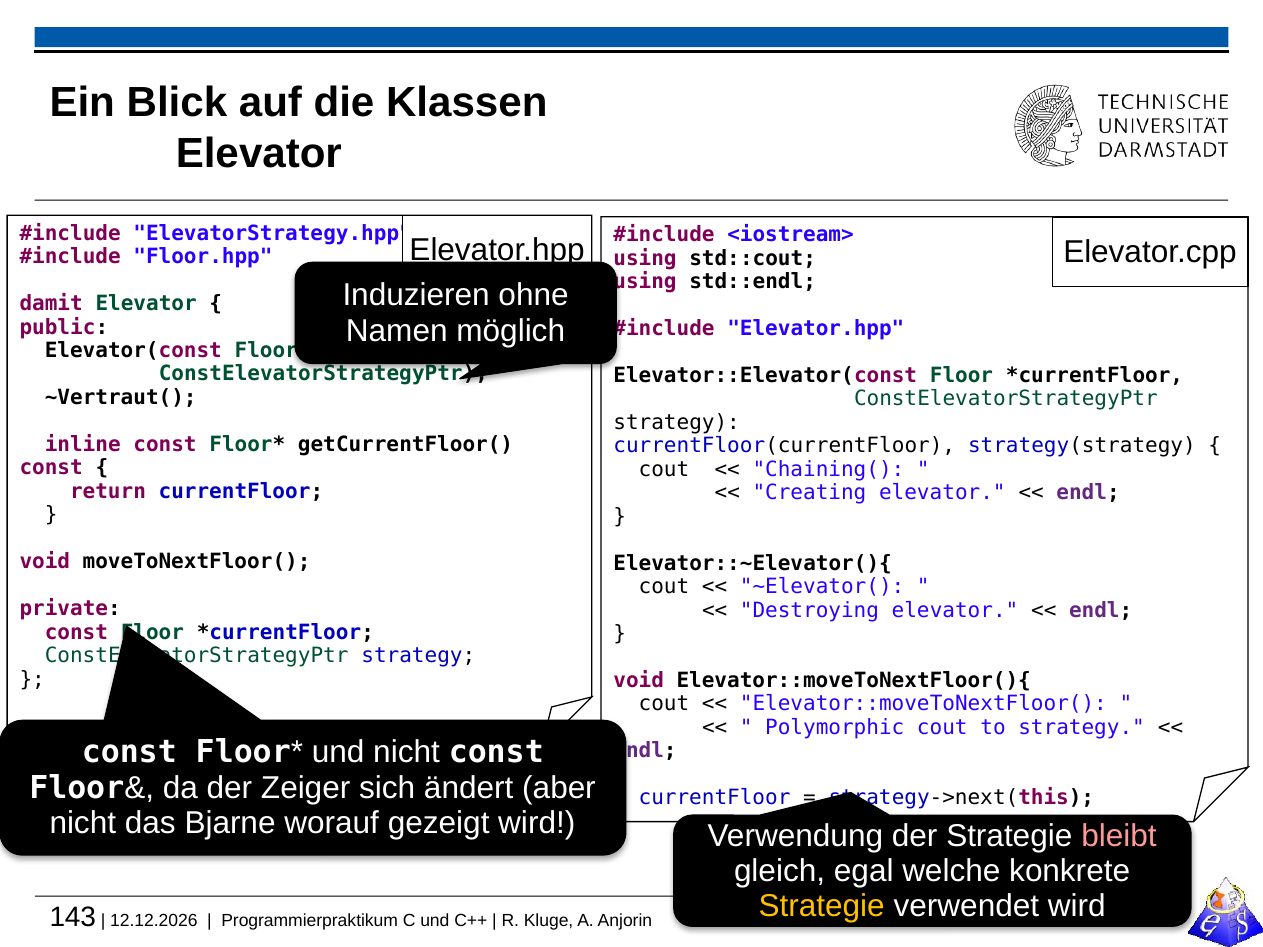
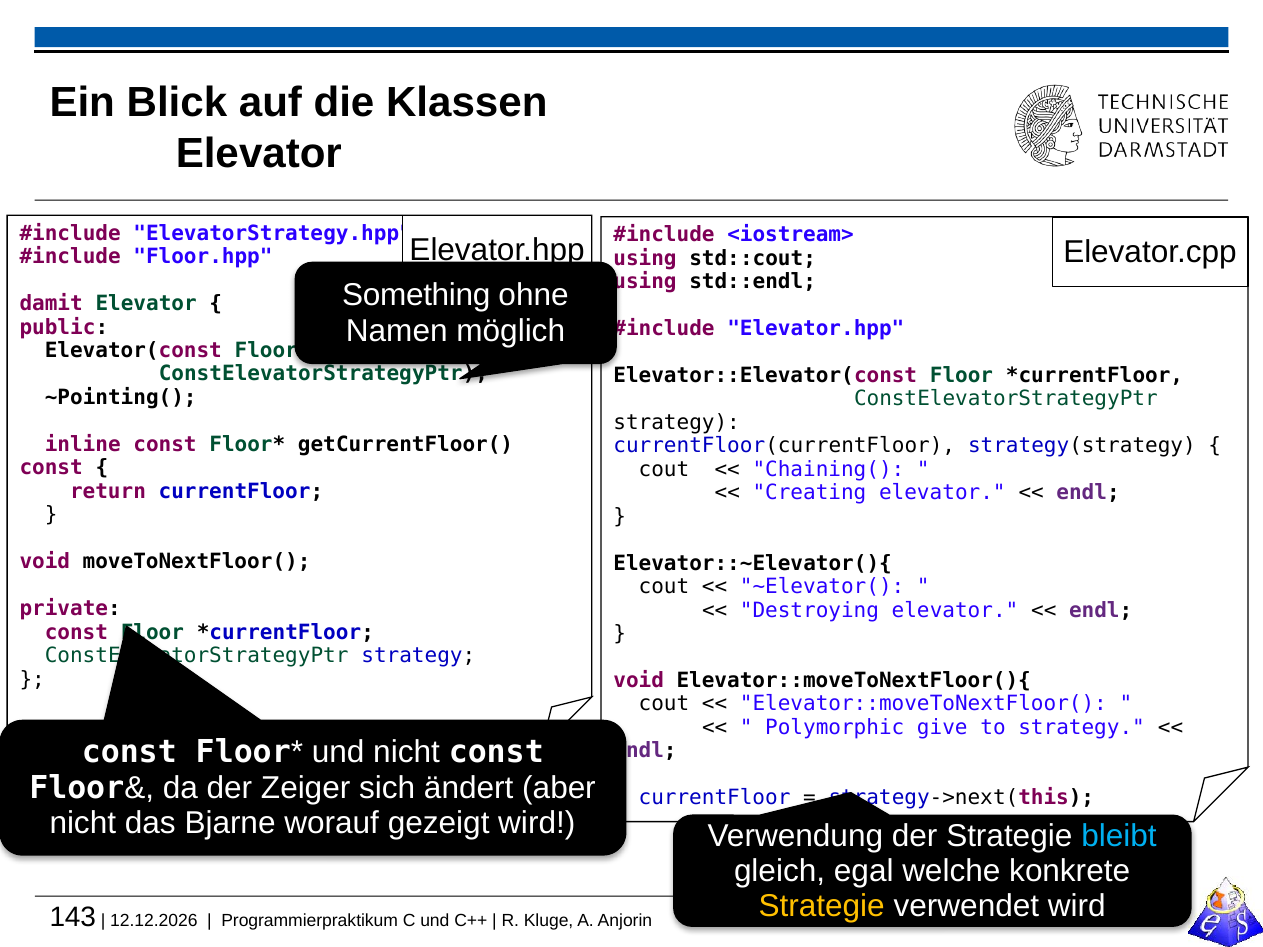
Induzieren: Induzieren -> Something (416, 295)
~Vertraut(: ~Vertraut( -> ~Pointing( (121, 398)
Polymorphic cout: cout -> give (942, 728)
bleibt colour: pink -> light blue (1119, 836)
